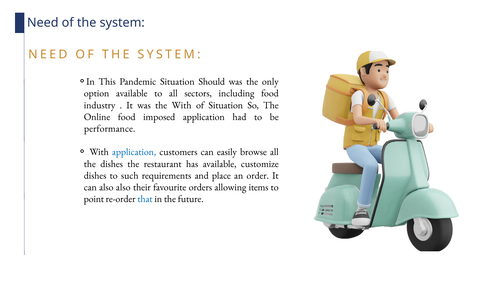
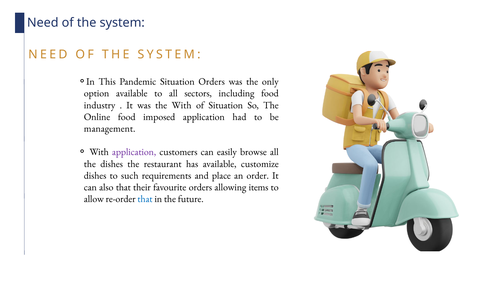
Situation Should: Should -> Orders (212, 82)
performance: performance -> management (110, 129)
application colour: blue -> purple (134, 152)
also also: also -> that (123, 187)
point: point -> allow (94, 199)
